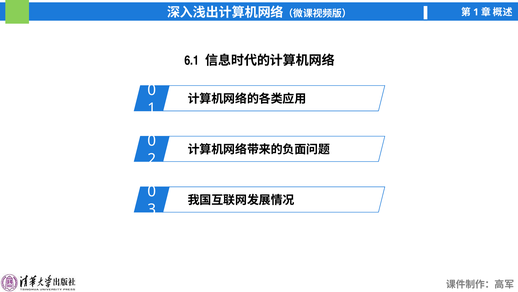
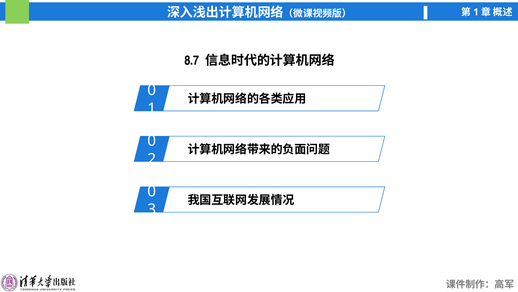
6.1: 6.1 -> 8.7 (192, 60)
